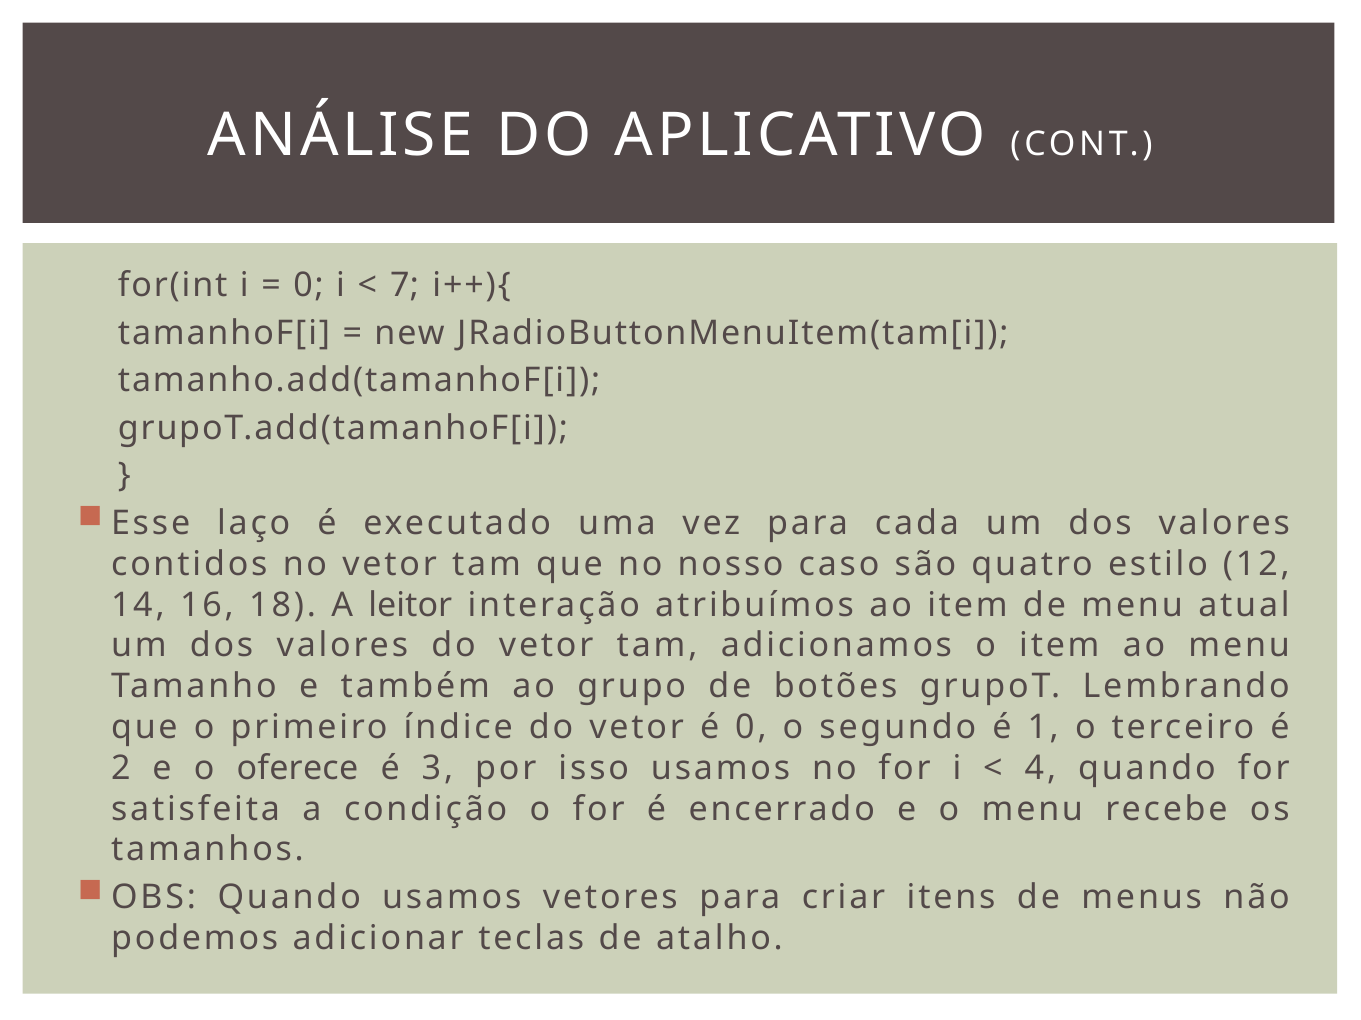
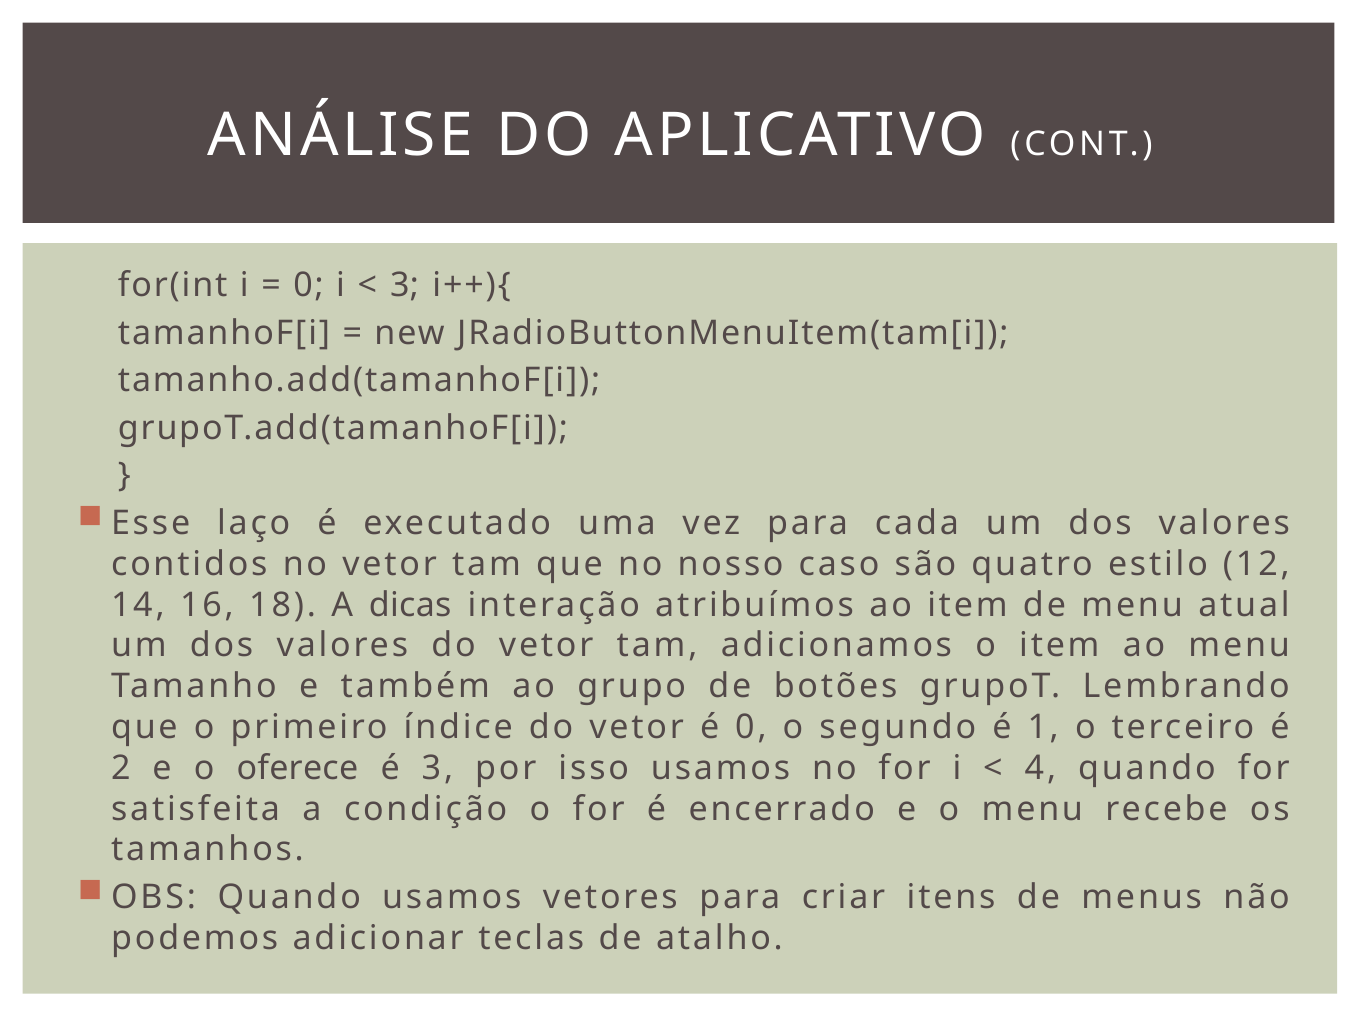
7: 7 -> 3 (404, 285)
leitor: leitor -> dicas (410, 605)
